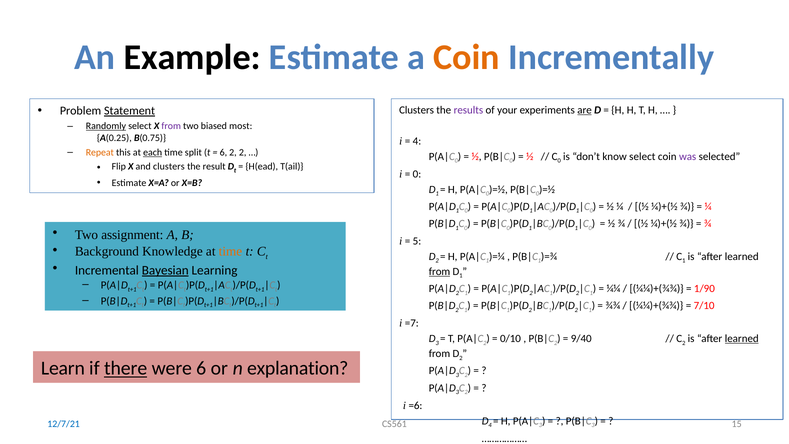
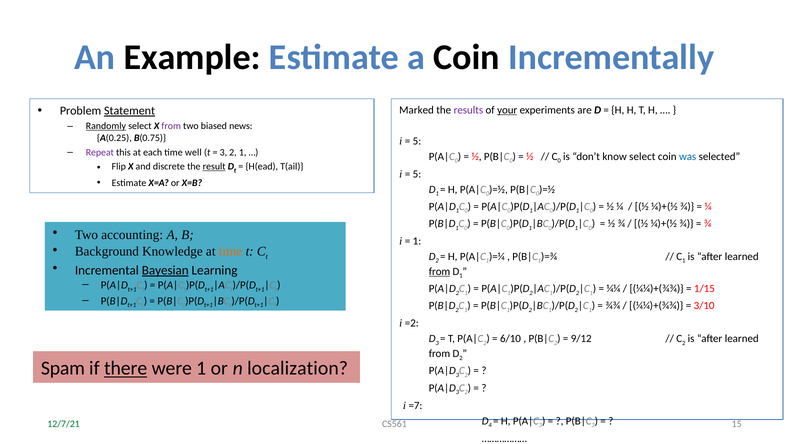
Coin colour: orange -> black (466, 57)
Clusters: Clusters -> Marked (417, 110)
your underline: none -> present (507, 110)
are underline: present -> none (585, 110)
most: most -> news (241, 126)
4: 4 -> 5 (417, 141)
Repeat colour: orange -> purple (100, 152)
each underline: present -> none (153, 152)
split: split -> well (193, 152)
6: 6 -> 3 (223, 152)
2 2: 2 -> 1 (243, 152)
was colour: purple -> blue (688, 157)
and clusters: clusters -> discrete (169, 167)
result underline: none -> present (214, 167)
0: 0 -> 5 (417, 174)
assignment: assignment -> accounting (132, 235)
5: 5 -> 1 (417, 241)
1/90: 1/90 -> 1/15 (704, 289)
7/10: 7/10 -> 3/10 (704, 306)
=7: =7 -> =2 (412, 323)
0/10: 0/10 -> 6/10 (510, 339)
9/40: 9/40 -> 9/12 (581, 339)
learned underline: present -> none (742, 339)
Learn: Learn -> Spam (63, 368)
were 6: 6 -> 1 (201, 368)
explanation: explanation -> localization (298, 368)
=6: =6 -> =7 (415, 405)
12/7/21 colour: blue -> green (64, 424)
